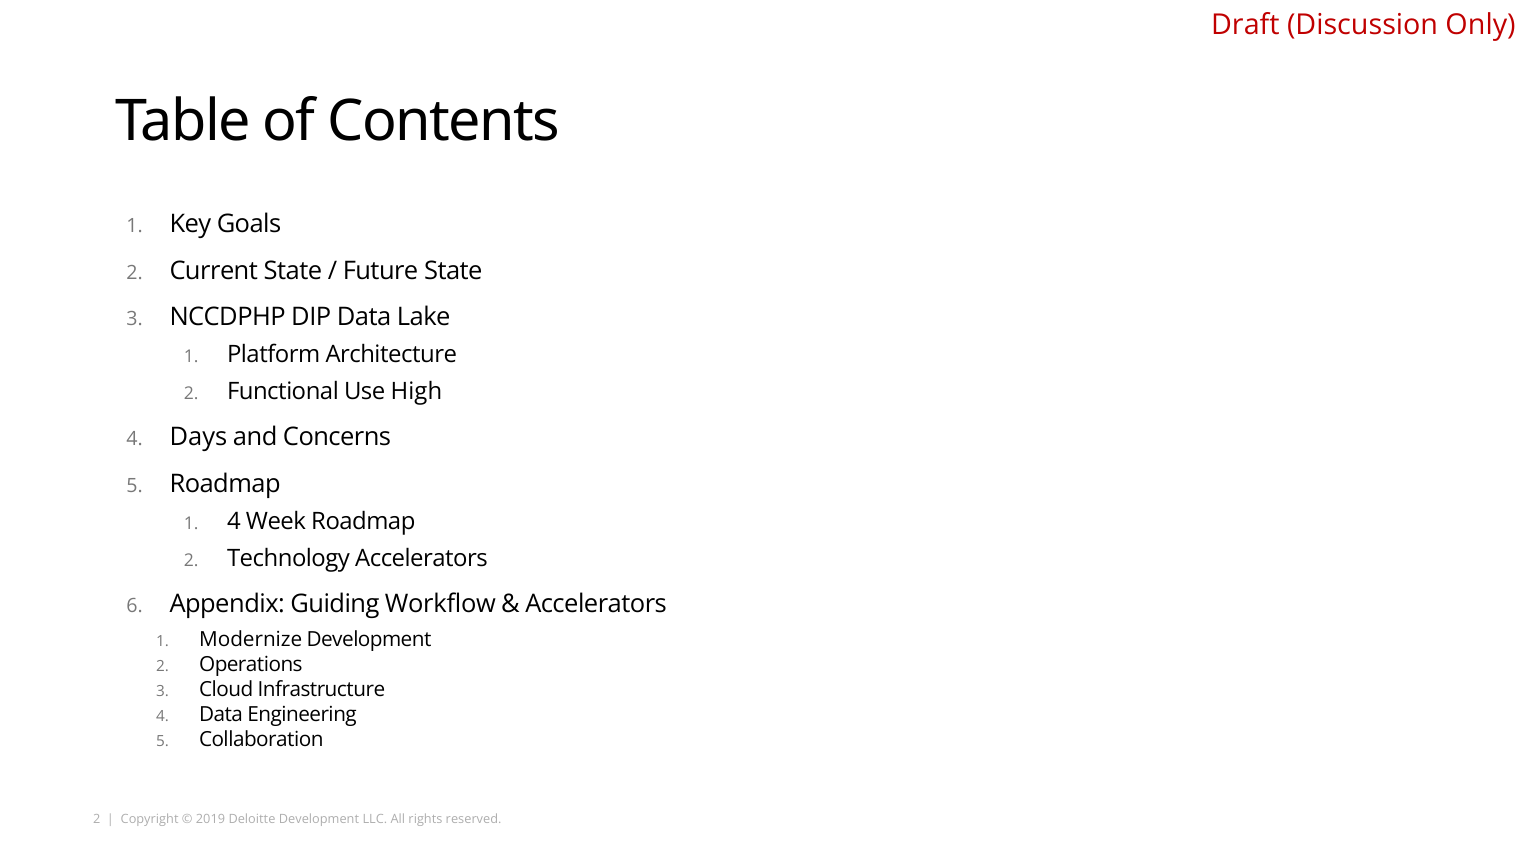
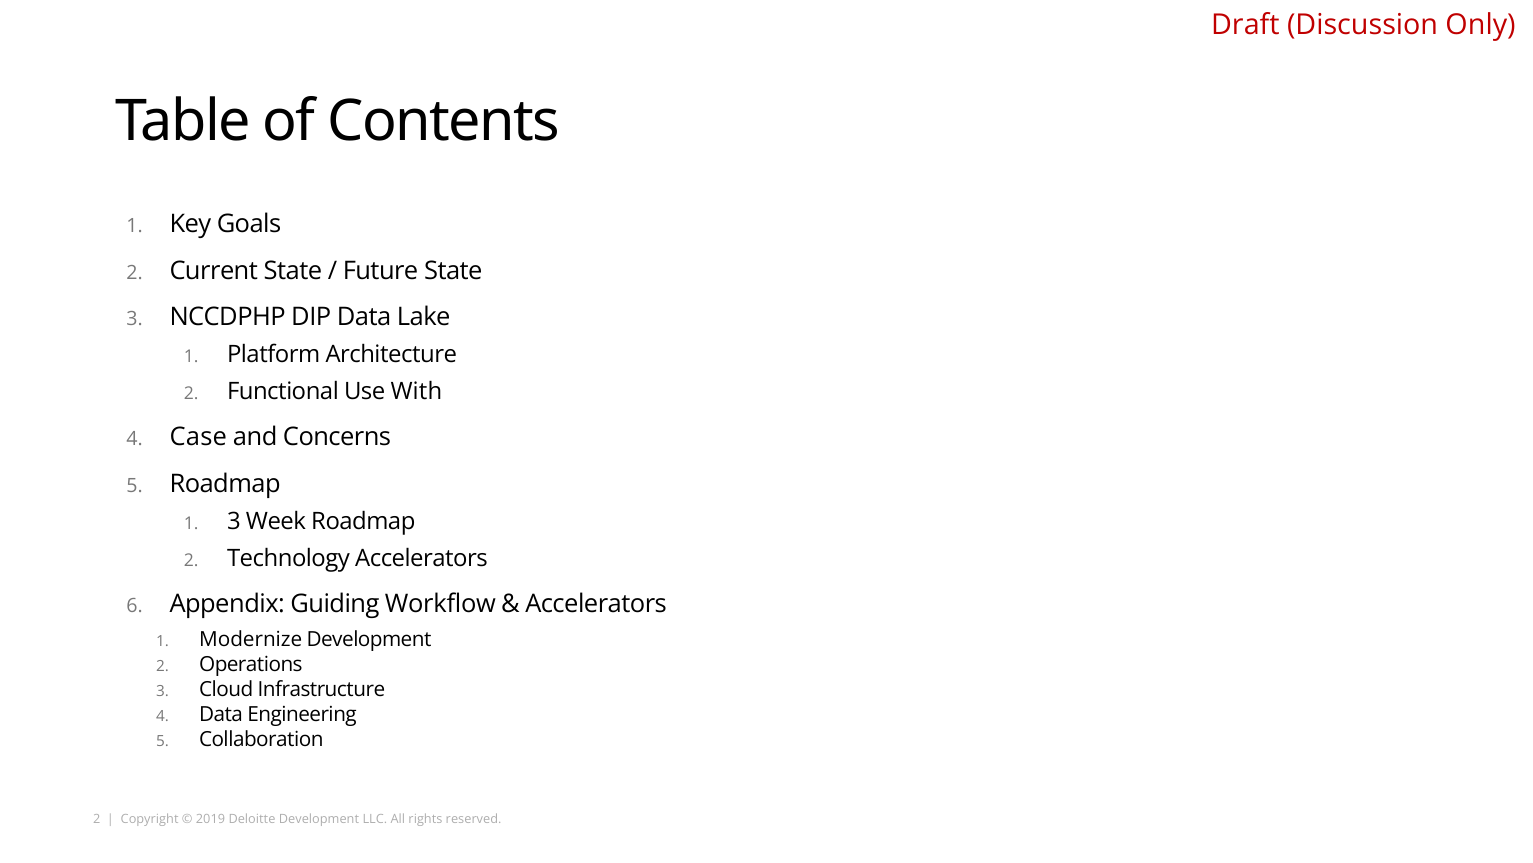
High: High -> With (416, 391)
Days: Days -> Case (198, 437)
4: 4 -> 3 (234, 521)
